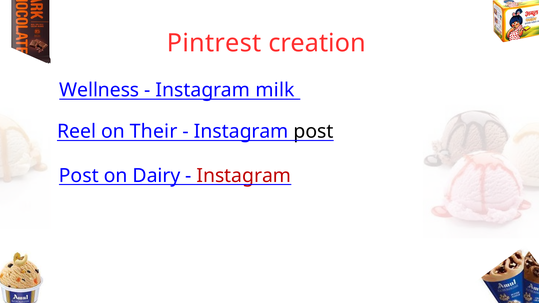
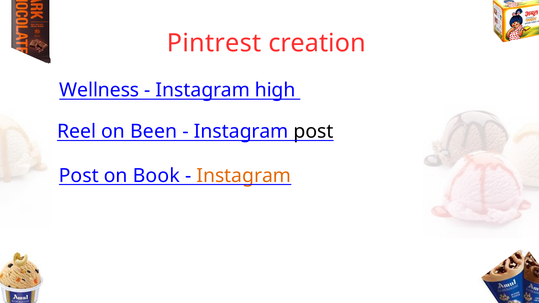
milk: milk -> high (275, 90)
Their: Their -> Been (154, 132)
Dairy: Dairy -> Book (156, 176)
Instagram colour: red -> orange (244, 176)
